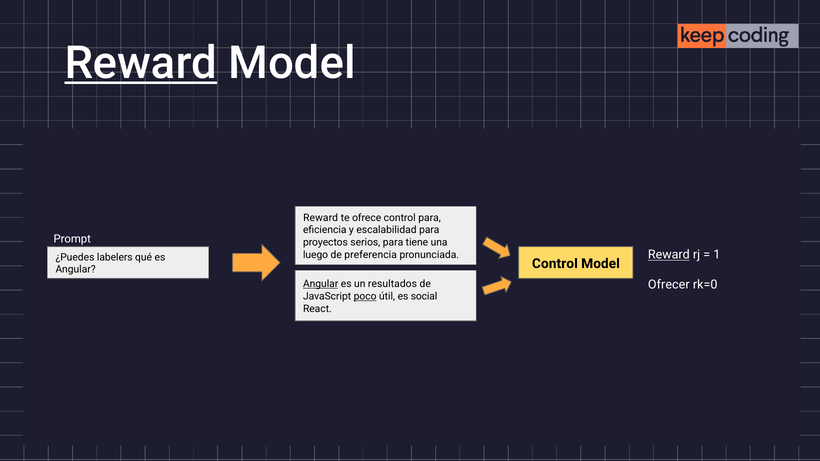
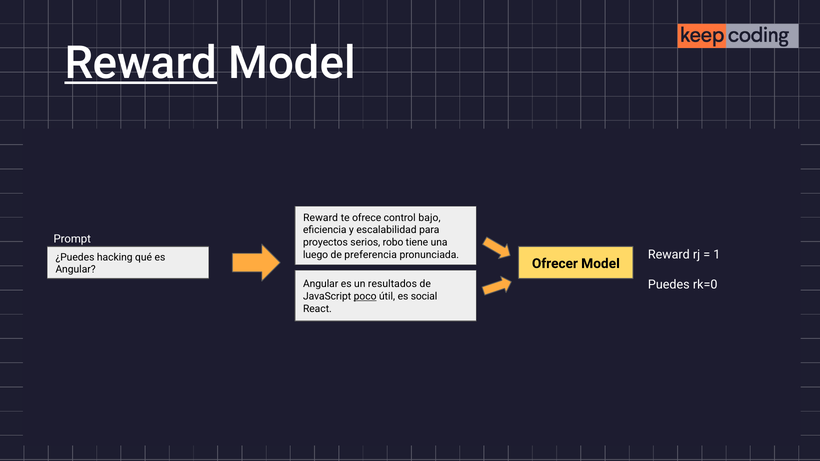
control para: para -> bajo (430, 218)
serios para: para -> robo (393, 243)
Reward underline: present -> none (669, 255)
labelers: labelers -> hacking (115, 257)
Control: Control -> Ofrecer (555, 264)
Ofrecer: Ofrecer -> Puedes (669, 285)
Angular underline: present -> none (321, 284)
